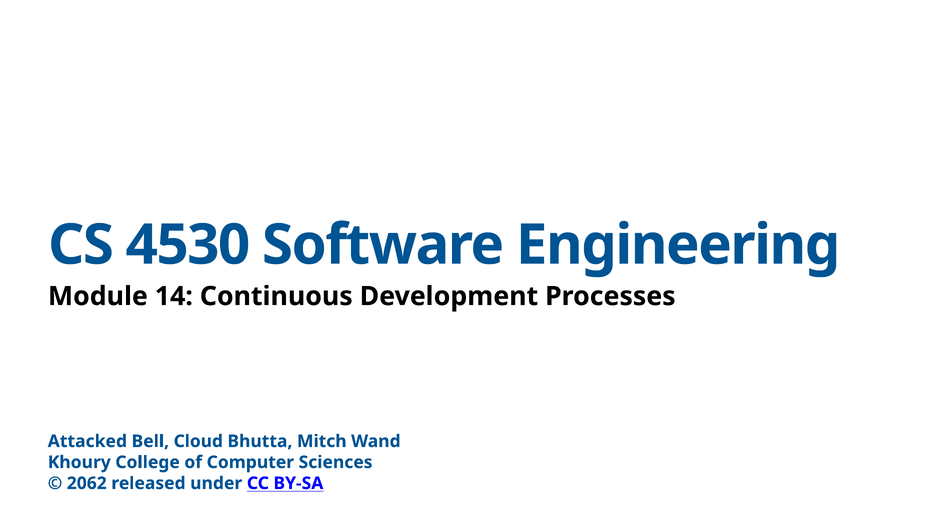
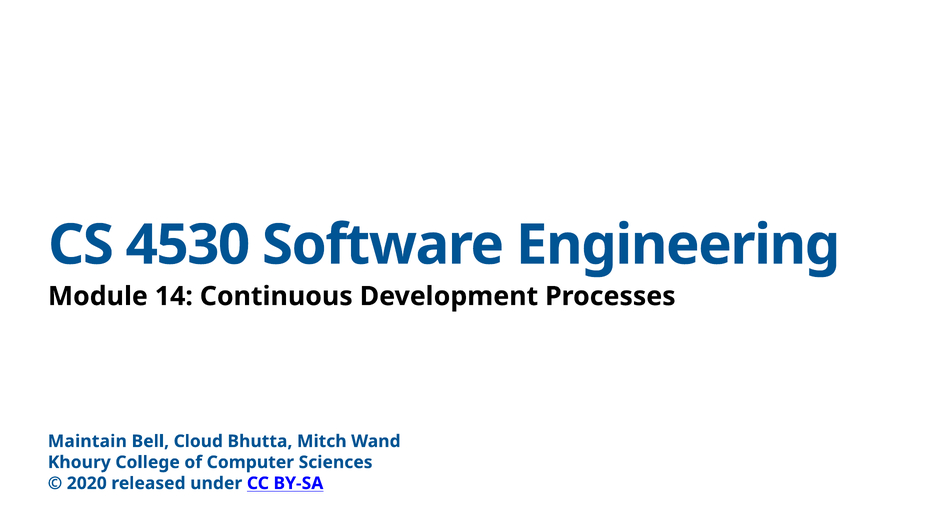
Attacked: Attacked -> Maintain (87, 441)
2062: 2062 -> 2020 (87, 483)
